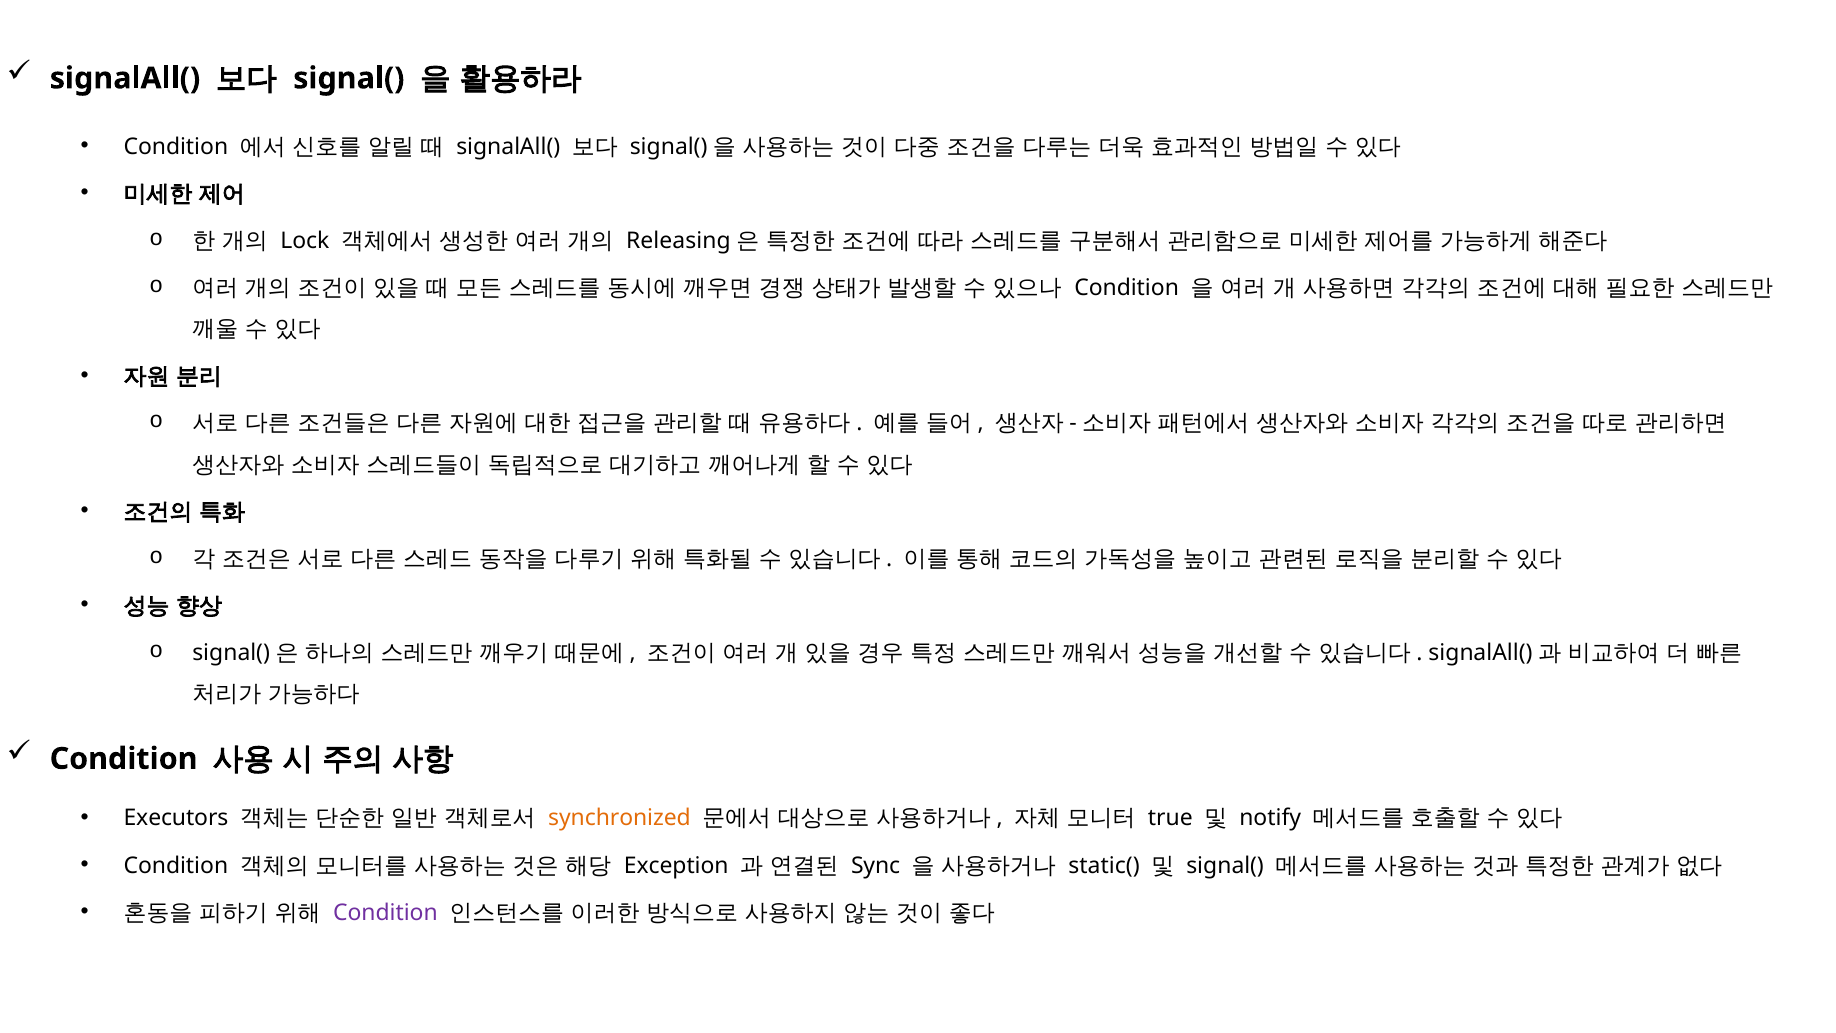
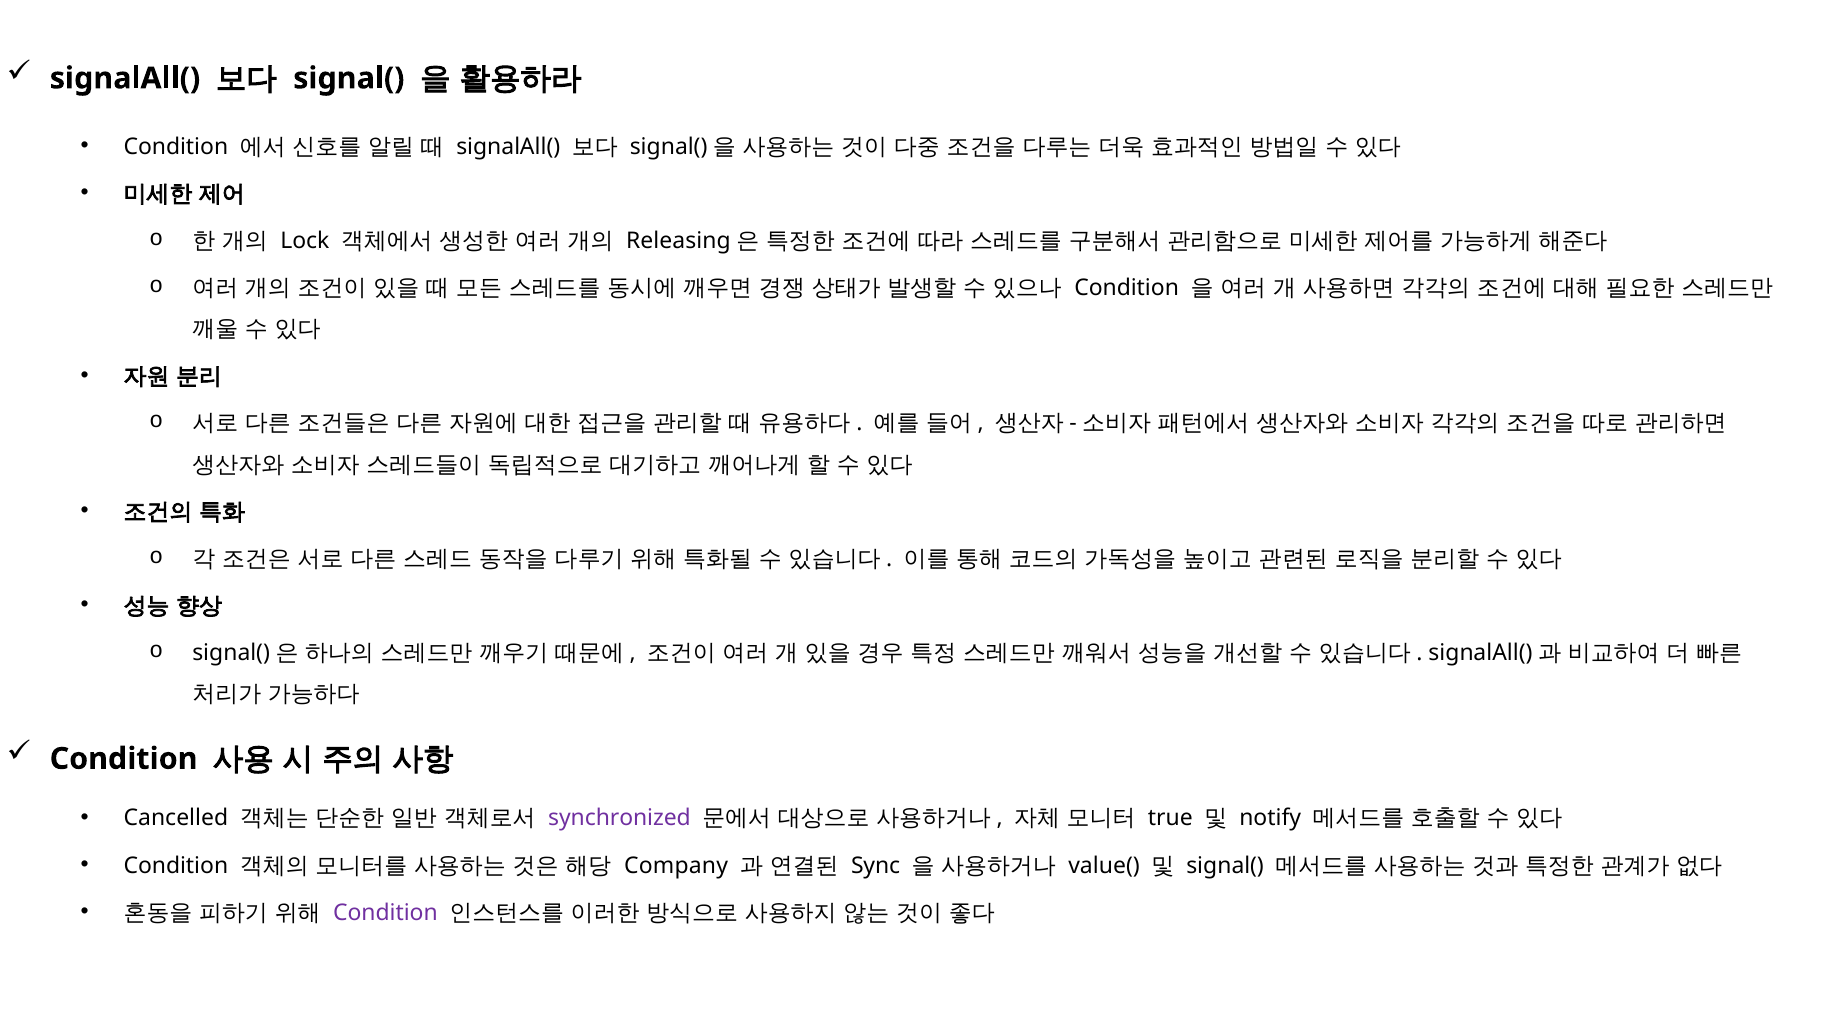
Executors: Executors -> Cancelled (176, 818)
synchronized colour: orange -> purple (619, 818)
Exception: Exception -> Company (676, 865)
static(: static( -> value( (1104, 865)
